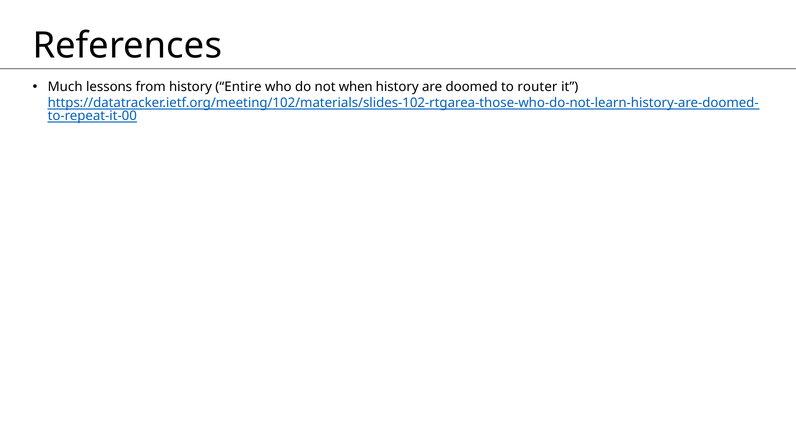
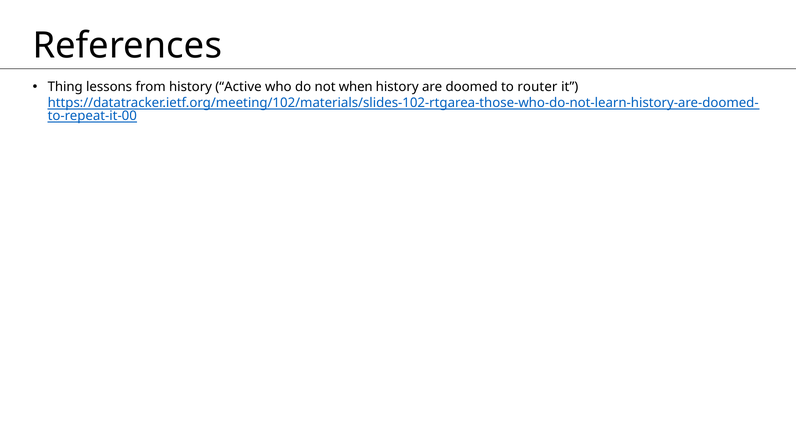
Much: Much -> Thing (65, 87)
Entire: Entire -> Active (238, 87)
